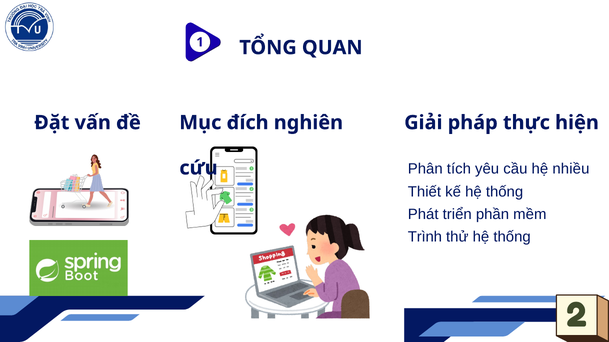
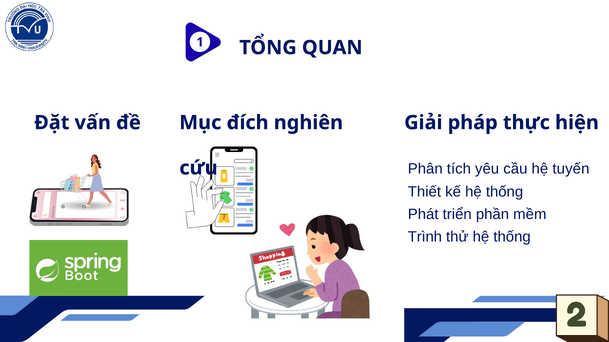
nhiều: nhiều -> tuyến (571, 169)
